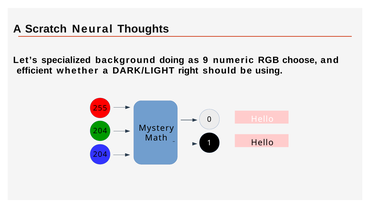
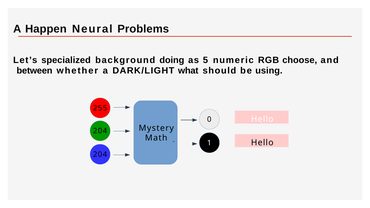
Scratch: Scratch -> Happen (46, 29)
Thoughts: Thoughts -> Problems (143, 29)
9: 9 -> 5 (205, 60)
efficient: efficient -> between (34, 71)
right: right -> what (188, 71)
